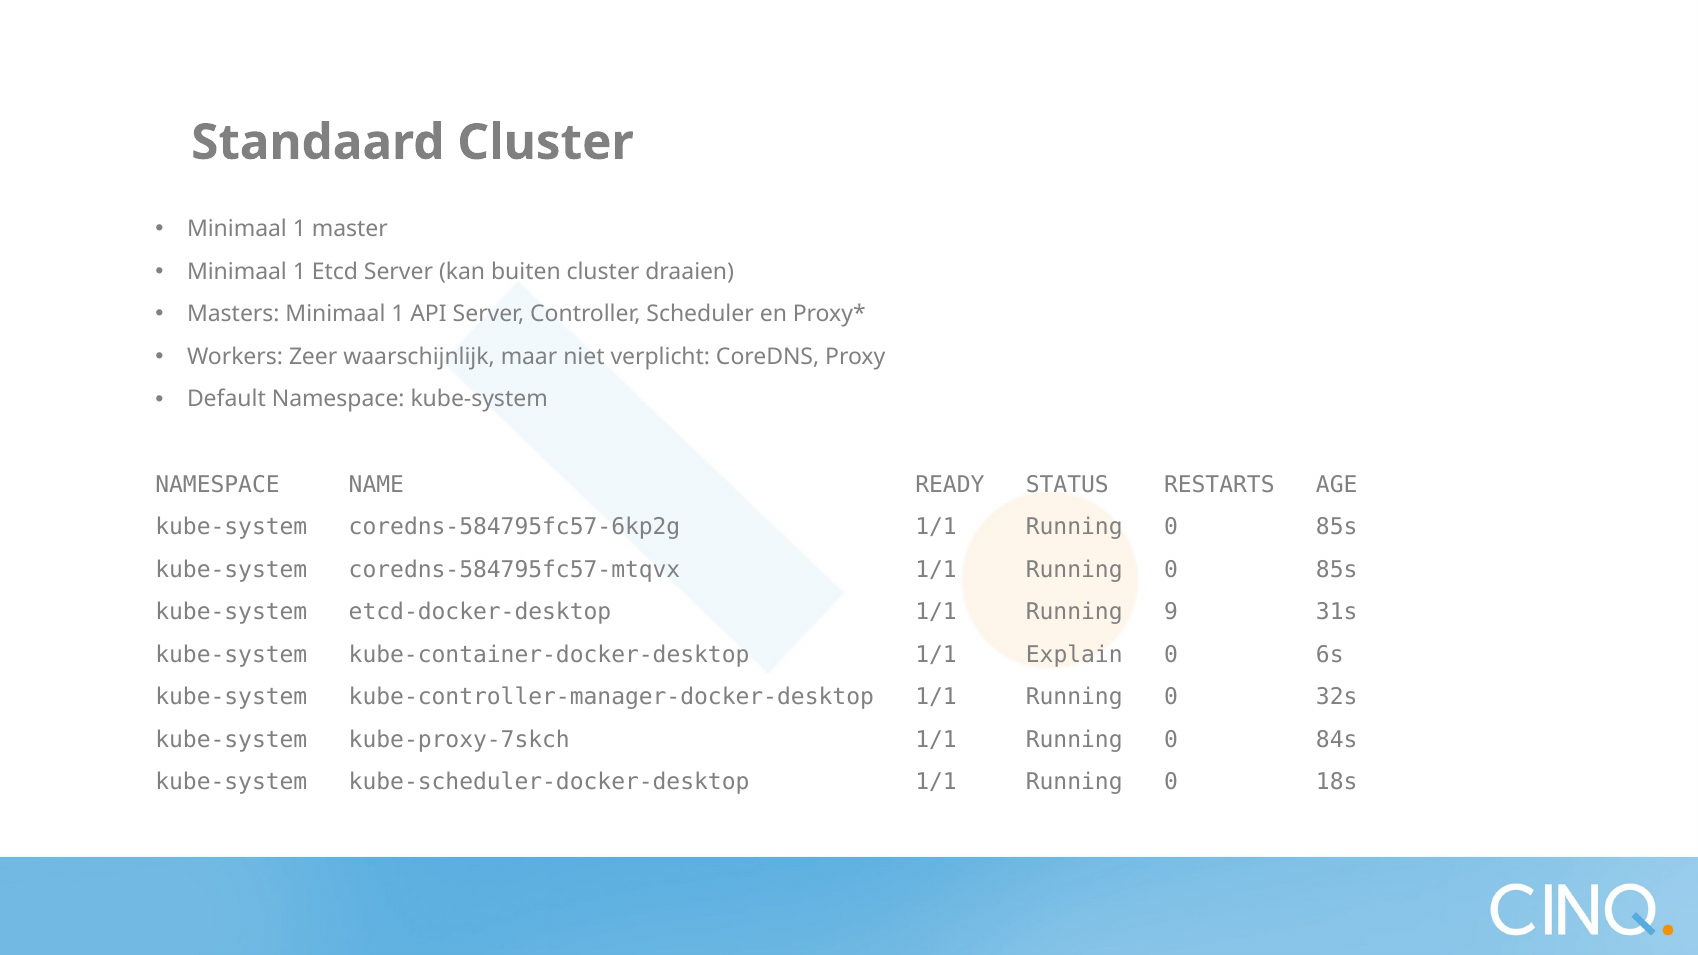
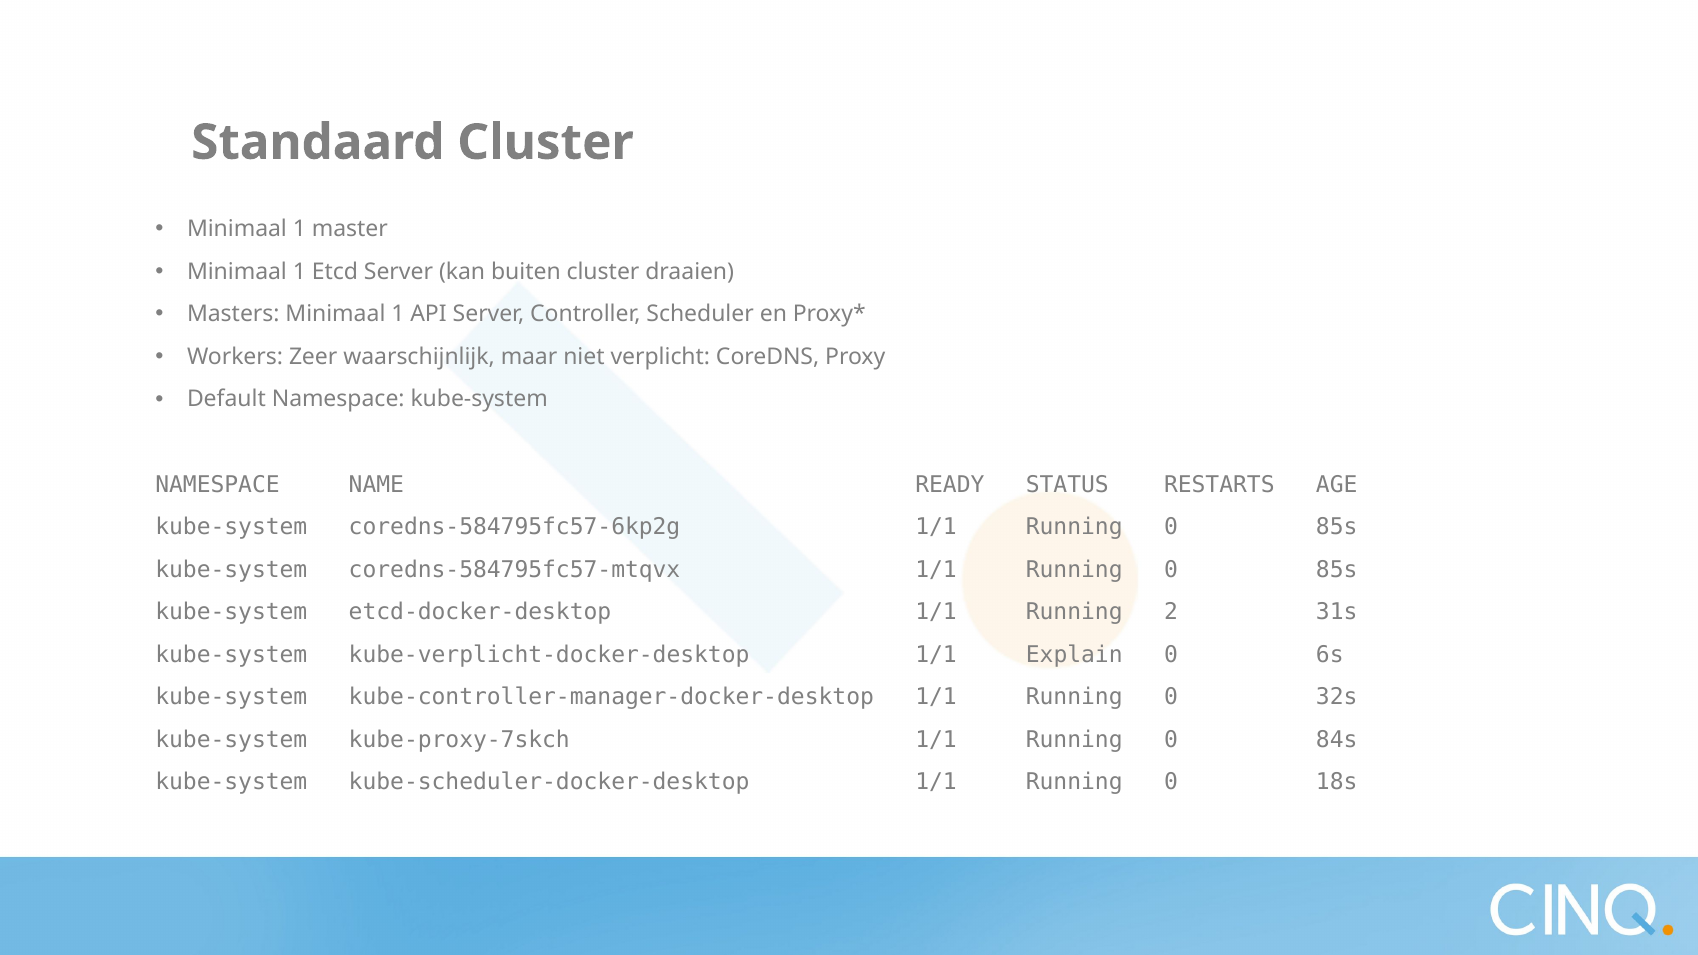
9: 9 -> 2 (1171, 612)
kube-container-docker-desktop: kube-container-docker-desktop -> kube-verplicht-docker-desktop (549, 655)
